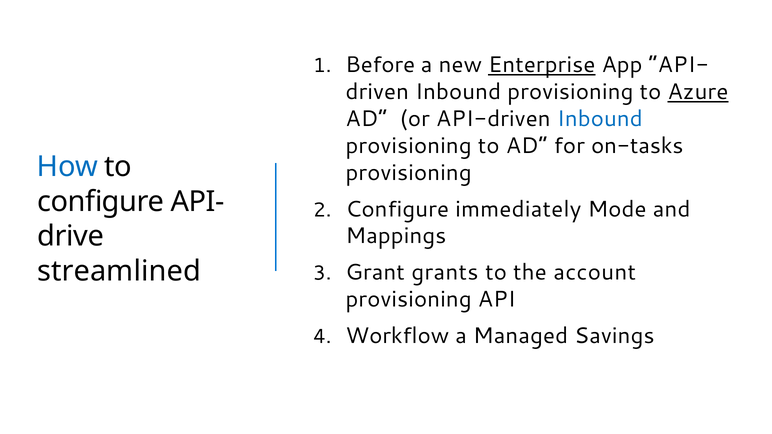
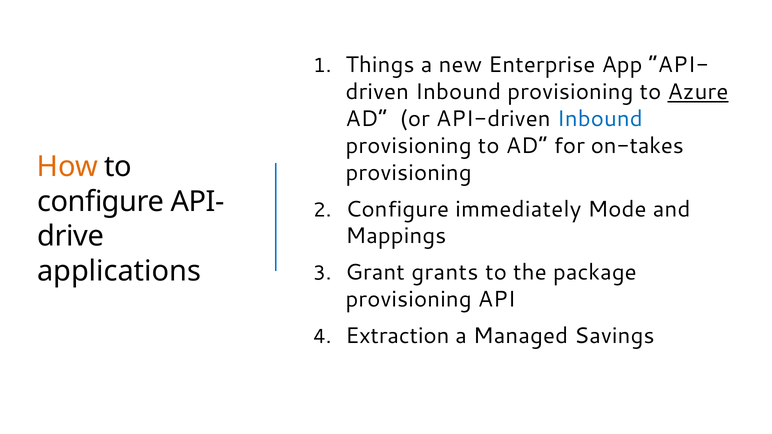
Before: Before -> Things (380, 65)
Enterprise underline: present -> none (542, 65)
on-tasks: on-tasks -> on-takes (637, 146)
How colour: blue -> orange (68, 167)
streamlined: streamlined -> applications (119, 271)
account: account -> package (595, 272)
Workflow: Workflow -> Extraction (397, 336)
